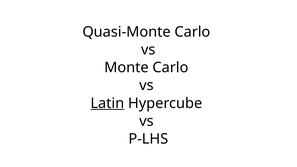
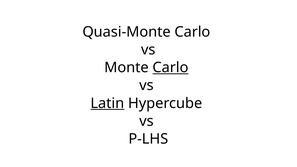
Carlo underline: none -> present (171, 68)
